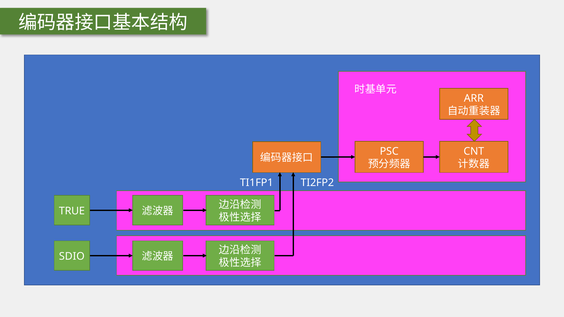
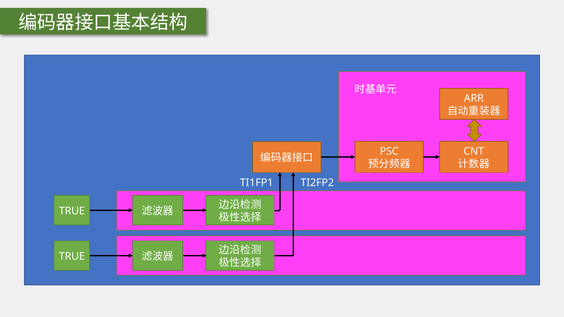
SDIO: SDIO -> TRUE (72, 257)
